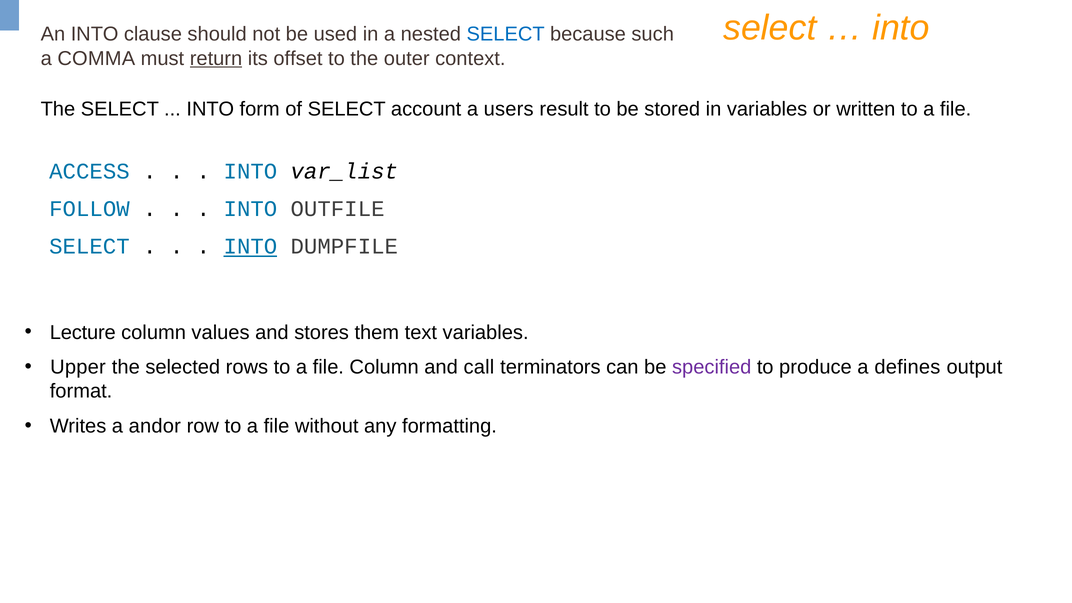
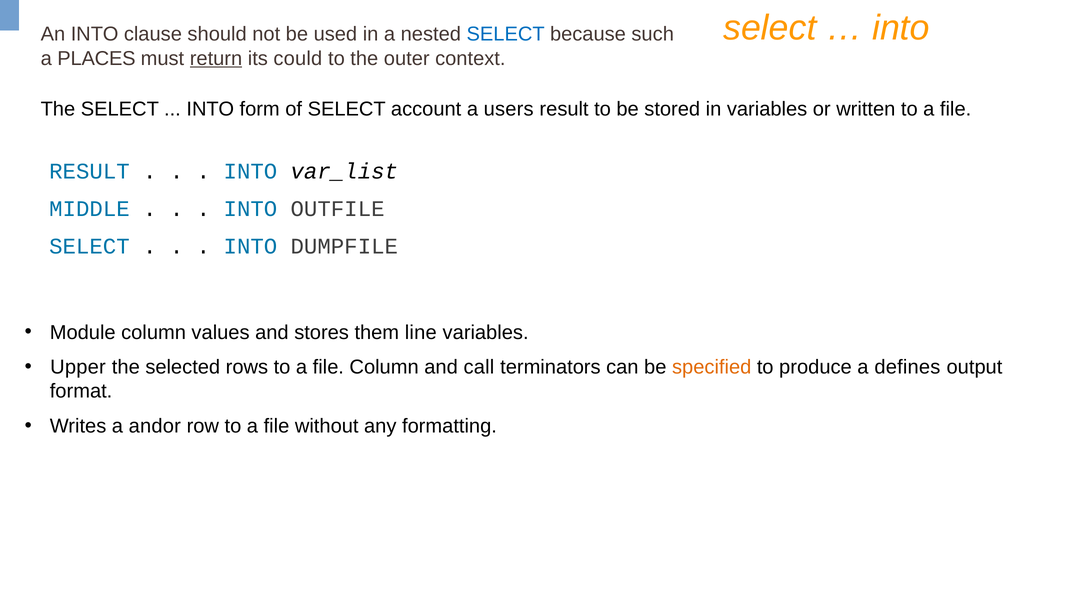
COMMA: COMMA -> PLACES (96, 58)
offset: offset -> could (298, 58)
ACCESS: ACCESS -> RESULT (89, 172)
FOLLOW: FOLLOW -> MIDDLE (89, 209)
INTO underline: present -> none (250, 247)
Lecture: Lecture -> Module (83, 332)
text: text -> line (421, 332)
specified colour: purple -> orange (712, 367)
